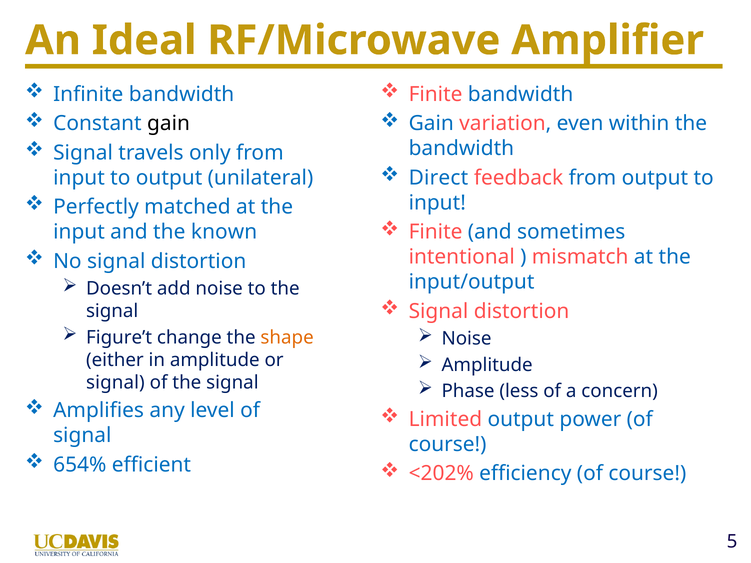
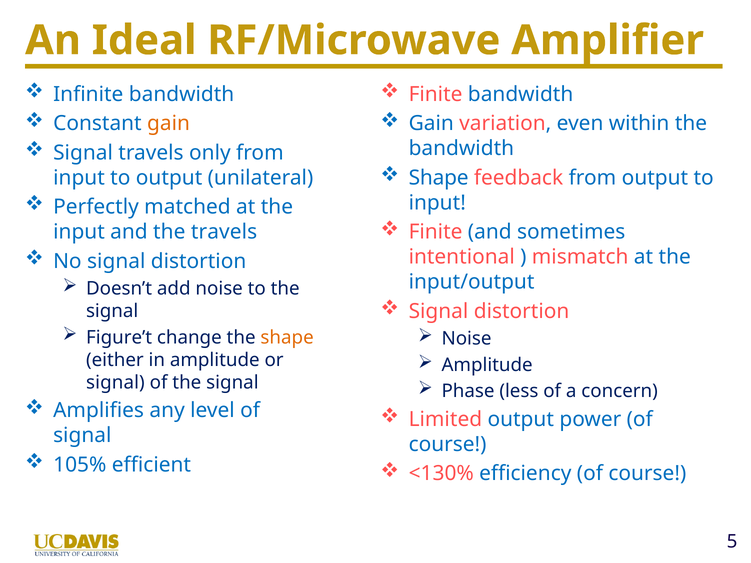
gain colour: black -> orange (169, 124)
Direct: Direct -> Shape (439, 178)
the known: known -> travels (224, 232)
654%: 654% -> 105% (80, 465)
<202%: <202% -> <130% (441, 474)
